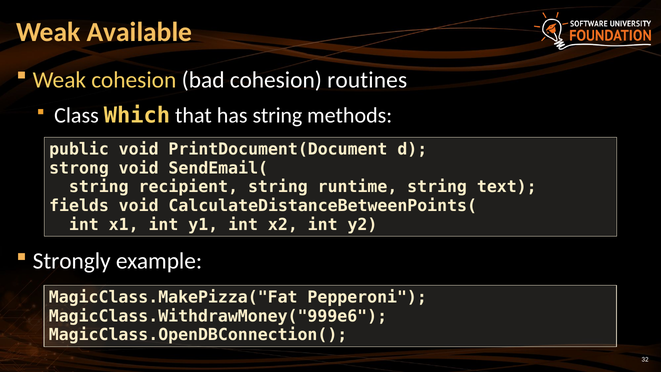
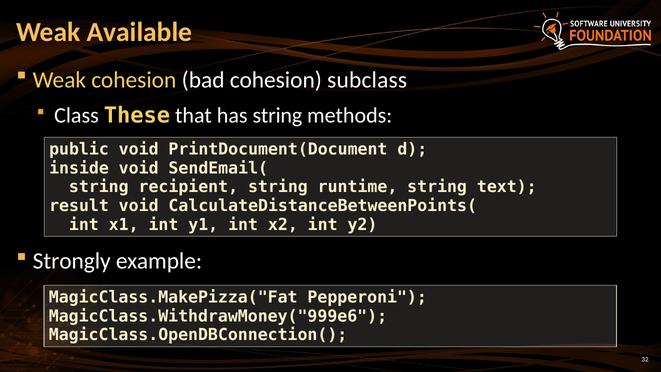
routines: routines -> subclass (367, 80)
Which: Which -> These (137, 116)
strong: strong -> inside (79, 168)
fields: fields -> result (79, 206)
